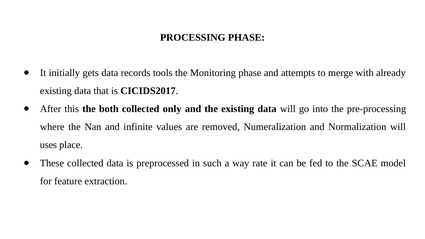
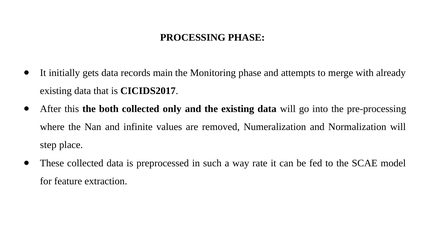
tools: tools -> main (163, 73)
uses: uses -> step (48, 145)
